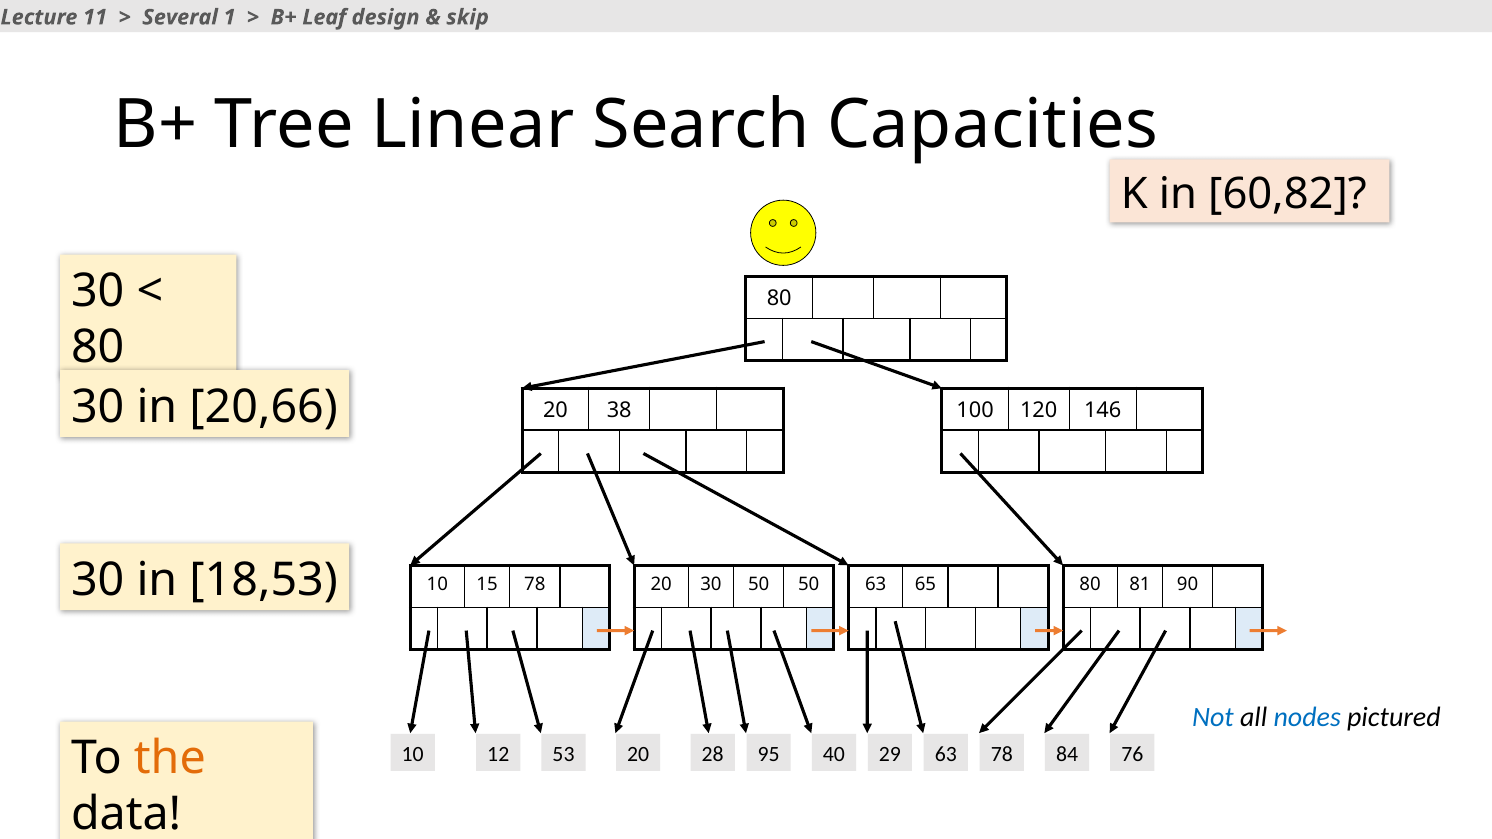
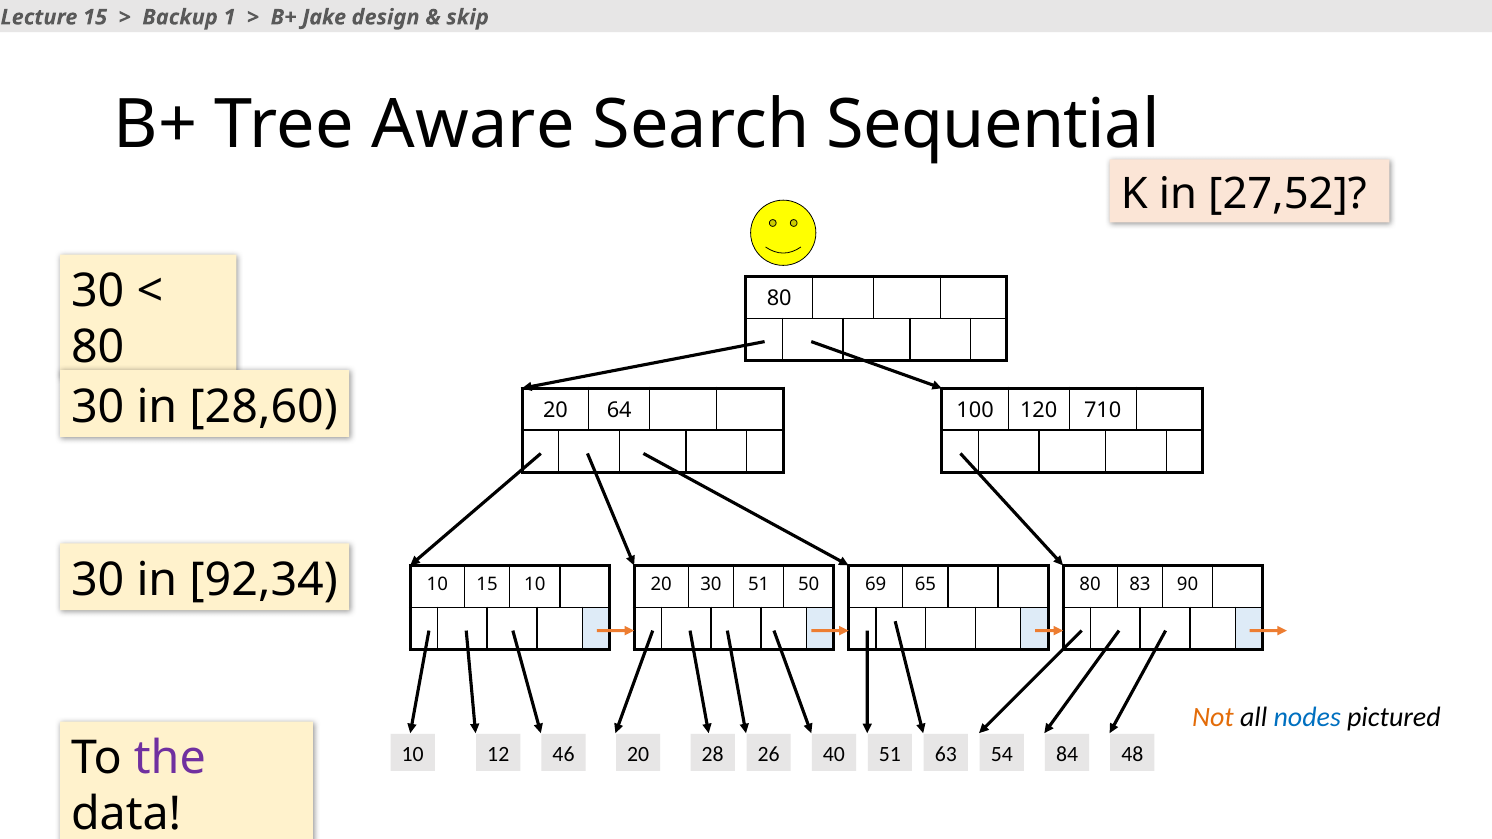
Lecture 11: 11 -> 15 (95, 17)
Several: Several -> Backup (180, 17)
Leaf: Leaf -> Jake (324, 17)
Linear: Linear -> Aware (473, 125)
Capacities: Capacities -> Sequential (993, 125)
60,82: 60,82 -> 27,52 (1287, 194)
20,66: 20,66 -> 28,60 (264, 407)
38: 38 -> 64 (619, 410)
146: 146 -> 710 (1103, 410)
18,53: 18,53 -> 92,34 (264, 580)
15 78: 78 -> 10 (535, 585)
30 50: 50 -> 51 (759, 585)
50 63: 63 -> 69 (876, 585)
81: 81 -> 83 (1140, 585)
Not colour: blue -> orange (1213, 717)
53: 53 -> 46 (564, 754)
95: 95 -> 26 (769, 754)
40 29: 29 -> 51 (890, 754)
63 78: 78 -> 54 (1002, 754)
76: 76 -> 48 (1132, 754)
the colour: orange -> purple (170, 759)
